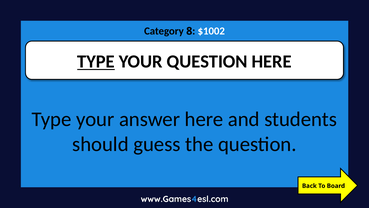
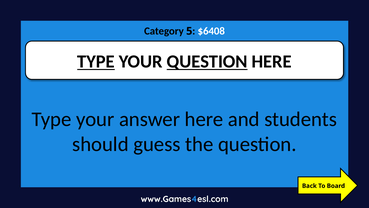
8: 8 -> 5 (189, 31)
$1002: $1002 -> $6408 (211, 31)
QUESTION underline: none -> present (207, 61)
